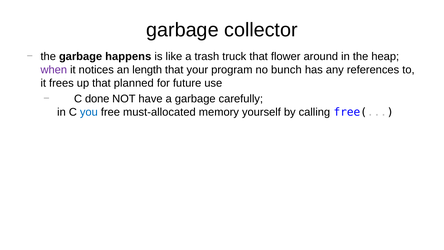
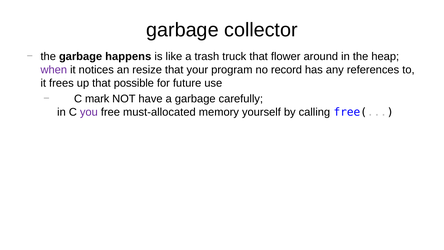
length: length -> resize (147, 70)
bunch: bunch -> record (286, 70)
planned: planned -> possible (134, 83)
done: done -> mark (97, 99)
you colour: blue -> purple (89, 112)
